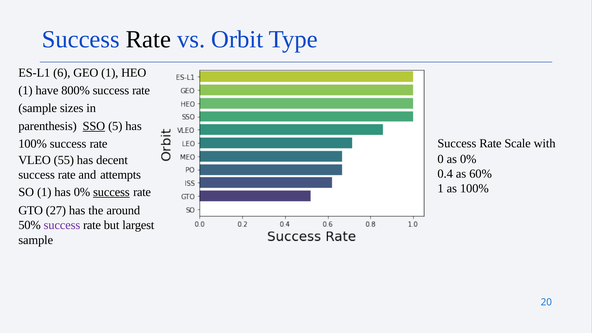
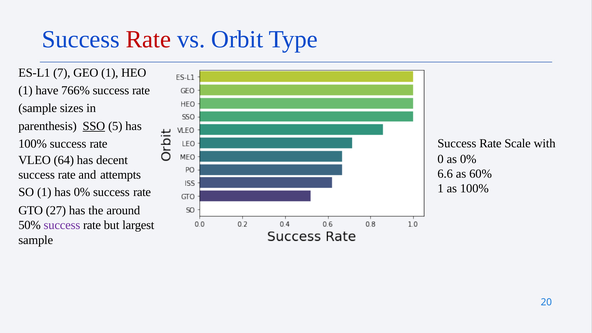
Rate colour: black -> red (148, 39)
6: 6 -> 7 (62, 73)
800%: 800% -> 766% (76, 90)
55: 55 -> 64 (64, 160)
0.4: 0.4 -> 6.6 (445, 174)
success underline: present -> none (111, 192)
